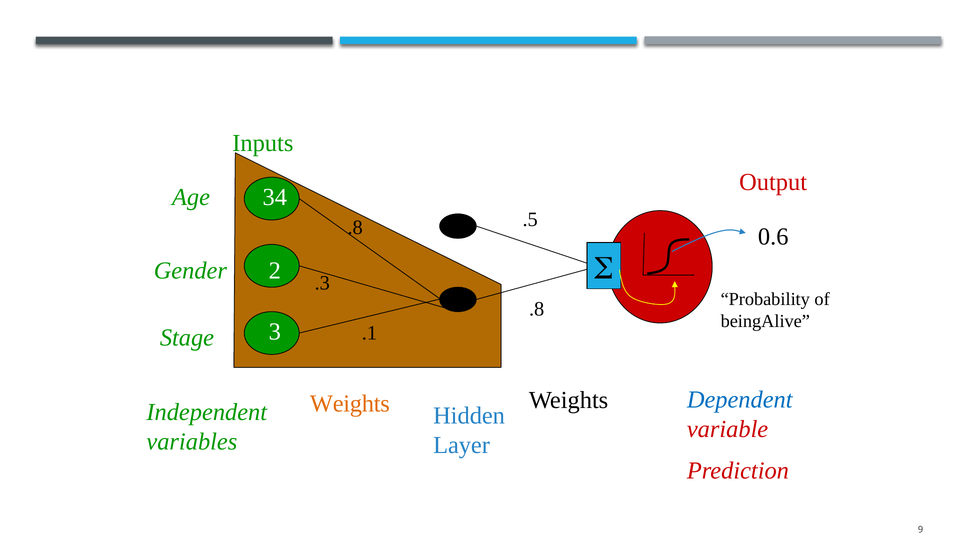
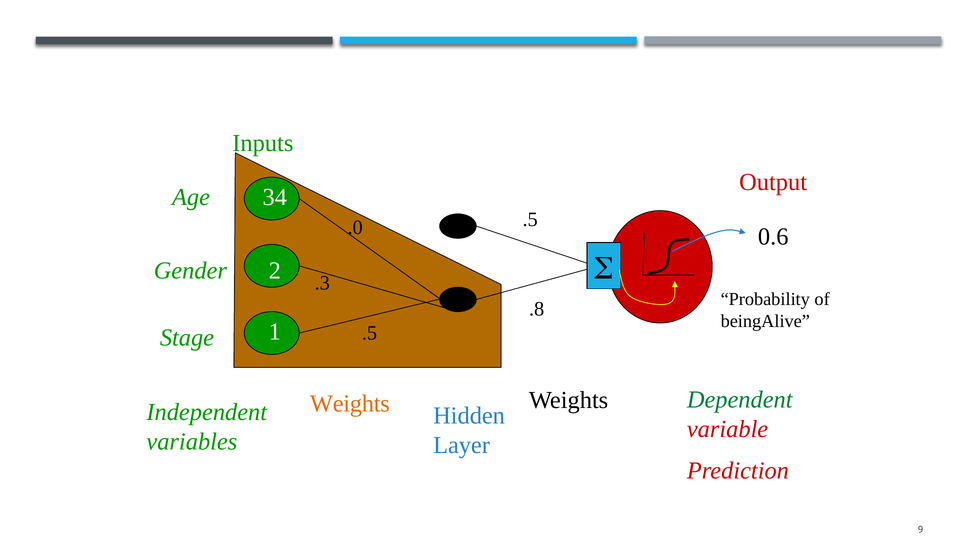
.8: .8 -> .0 (355, 227)
.1: .1 -> .5 (369, 333)
3: 3 -> 1 (275, 331)
Dependent colour: blue -> green (740, 399)
